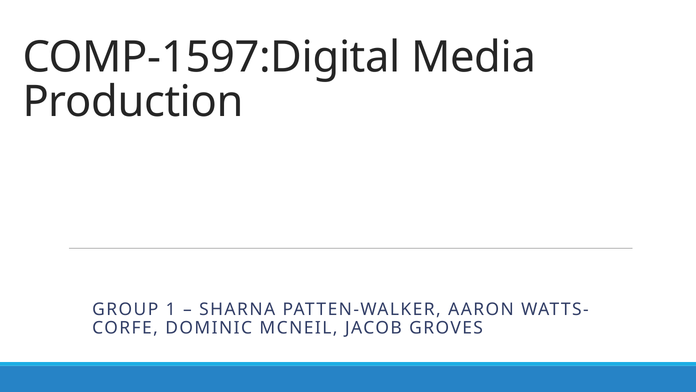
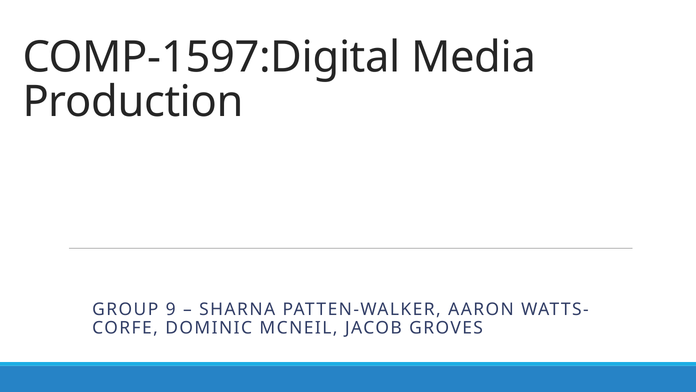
1: 1 -> 9 (171, 309)
